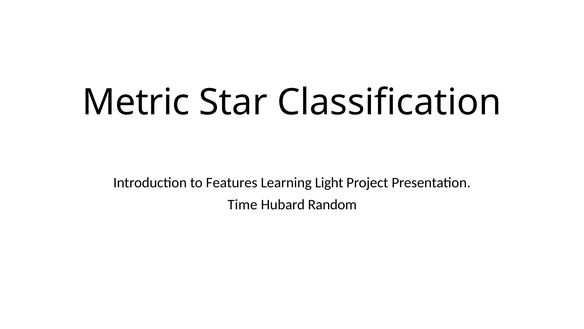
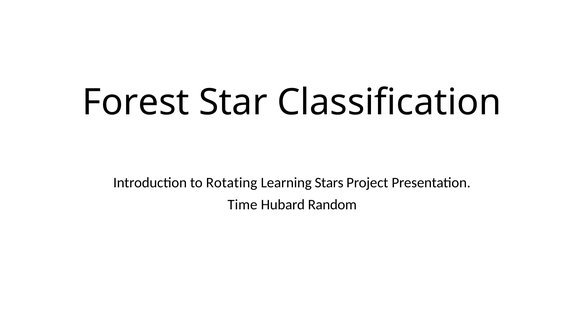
Metric: Metric -> Forest (136, 102)
Features: Features -> Rotating (232, 183)
Light: Light -> Stars (329, 183)
